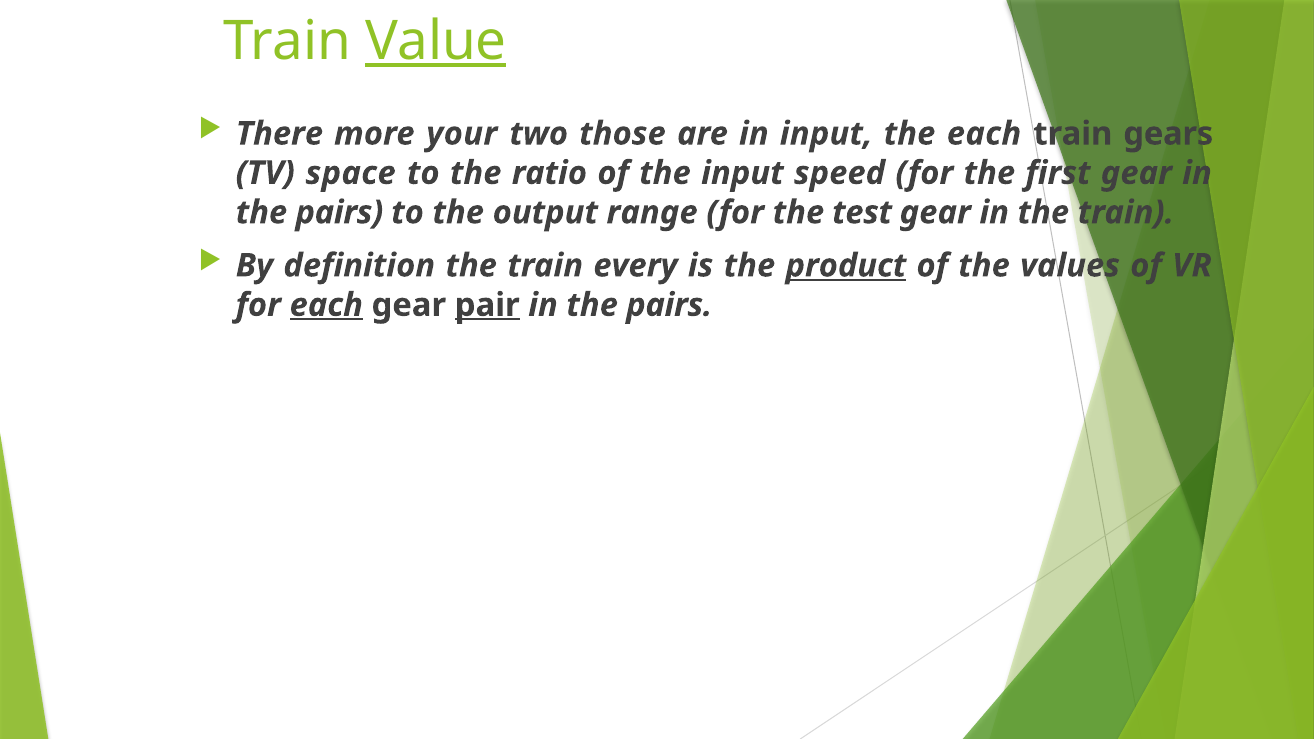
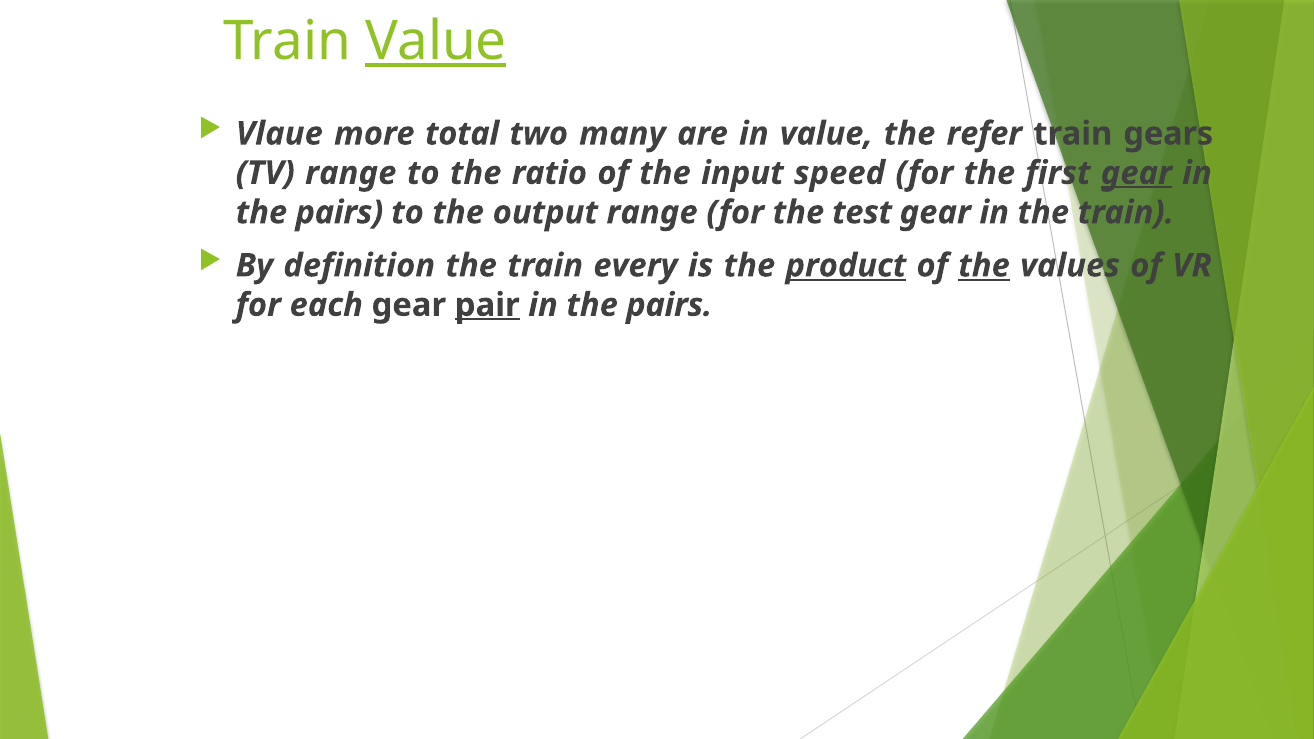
There: There -> Vlaue (279, 134)
your: your -> total (462, 134)
those: those -> many (622, 134)
in input: input -> value (826, 134)
the each: each -> refer (984, 134)
TV space: space -> range (351, 173)
gear underline: none -> present (1136, 173)
the underline: none -> present (984, 266)
each underline: present -> none (326, 305)
